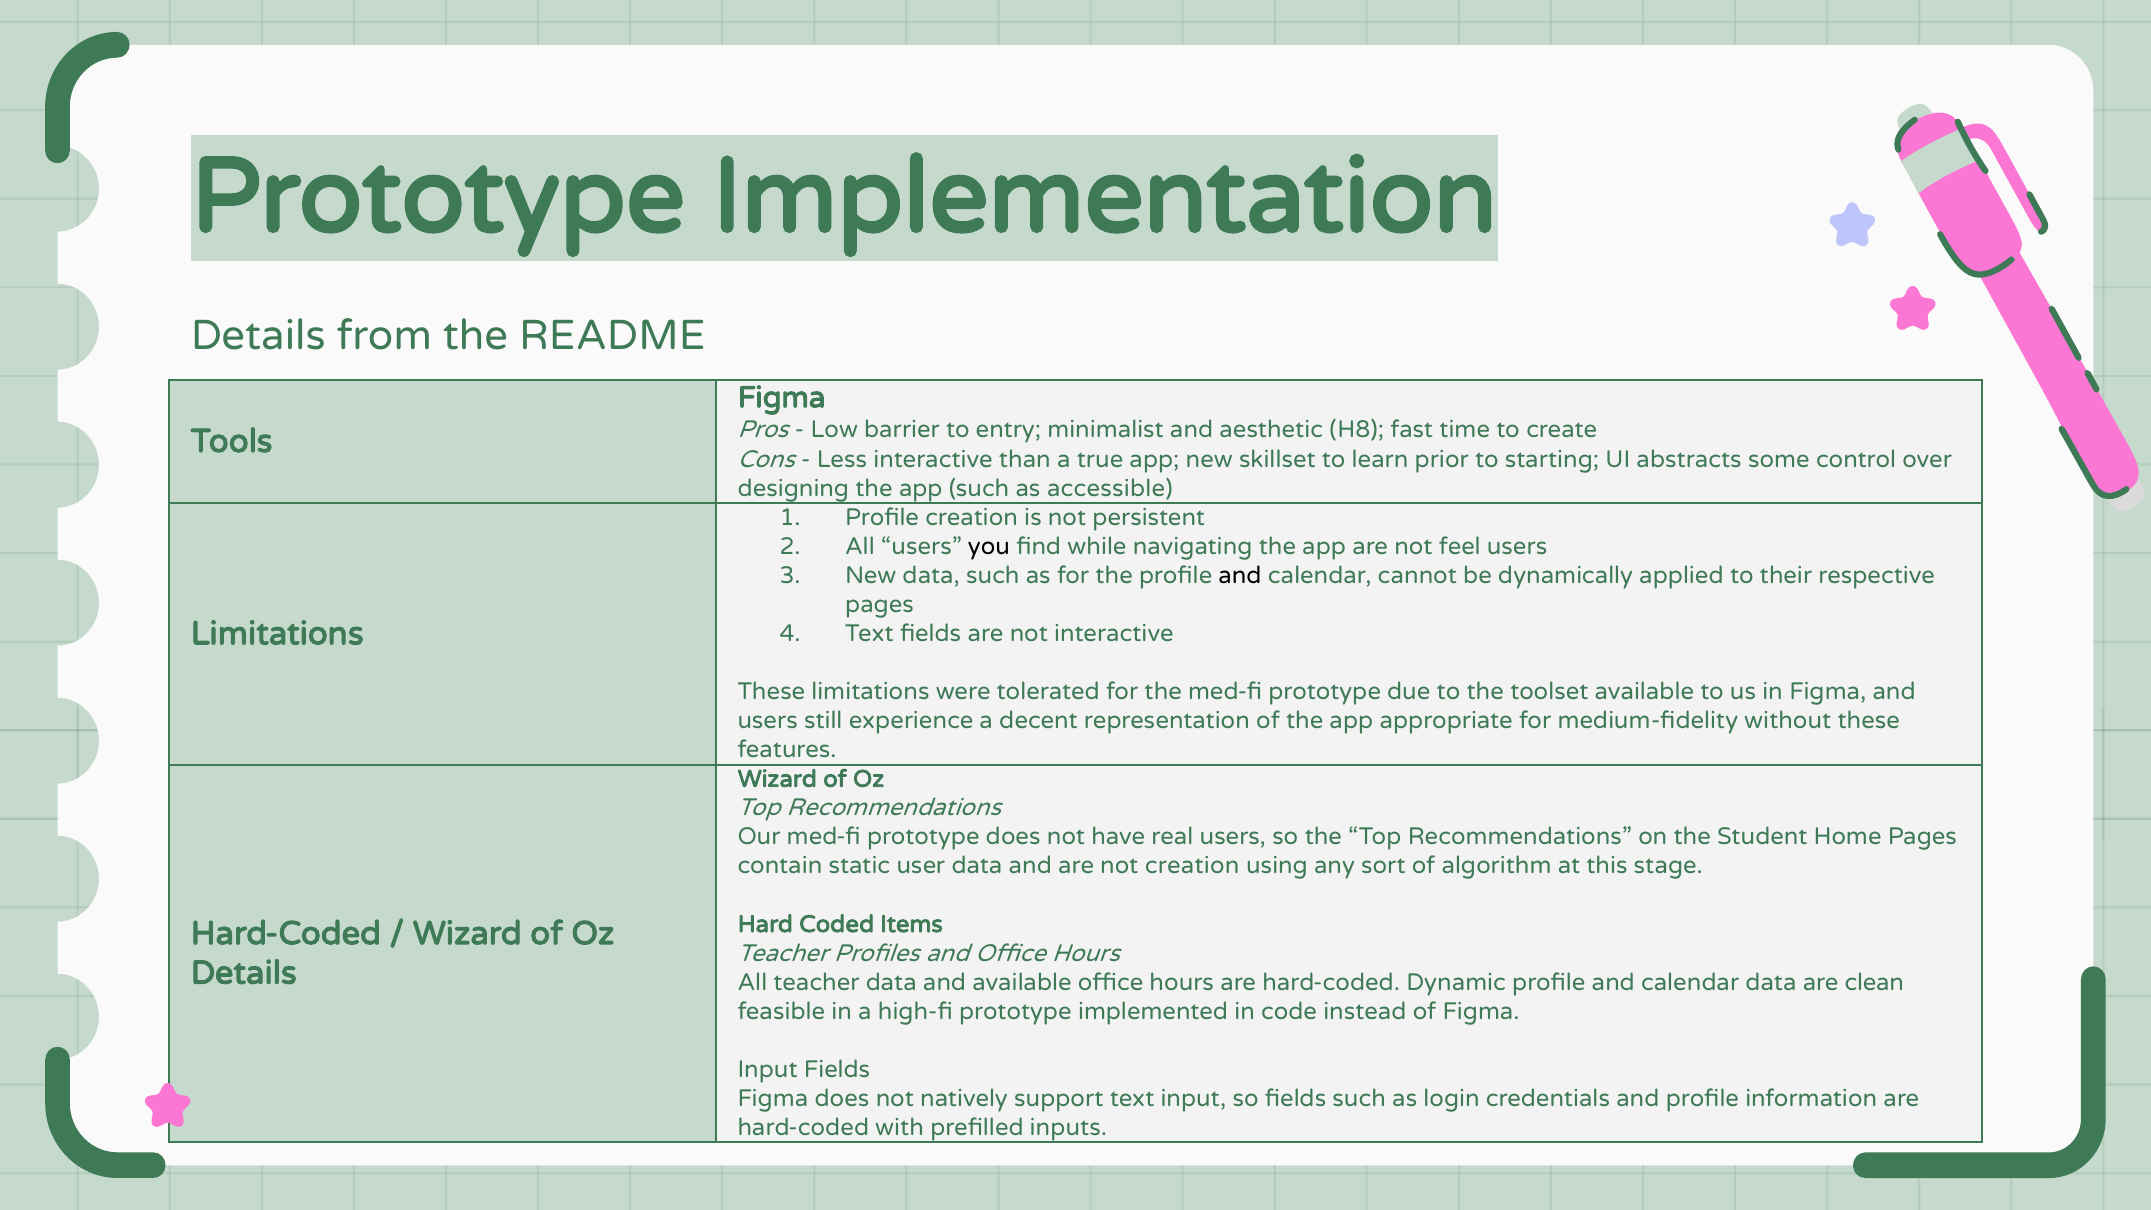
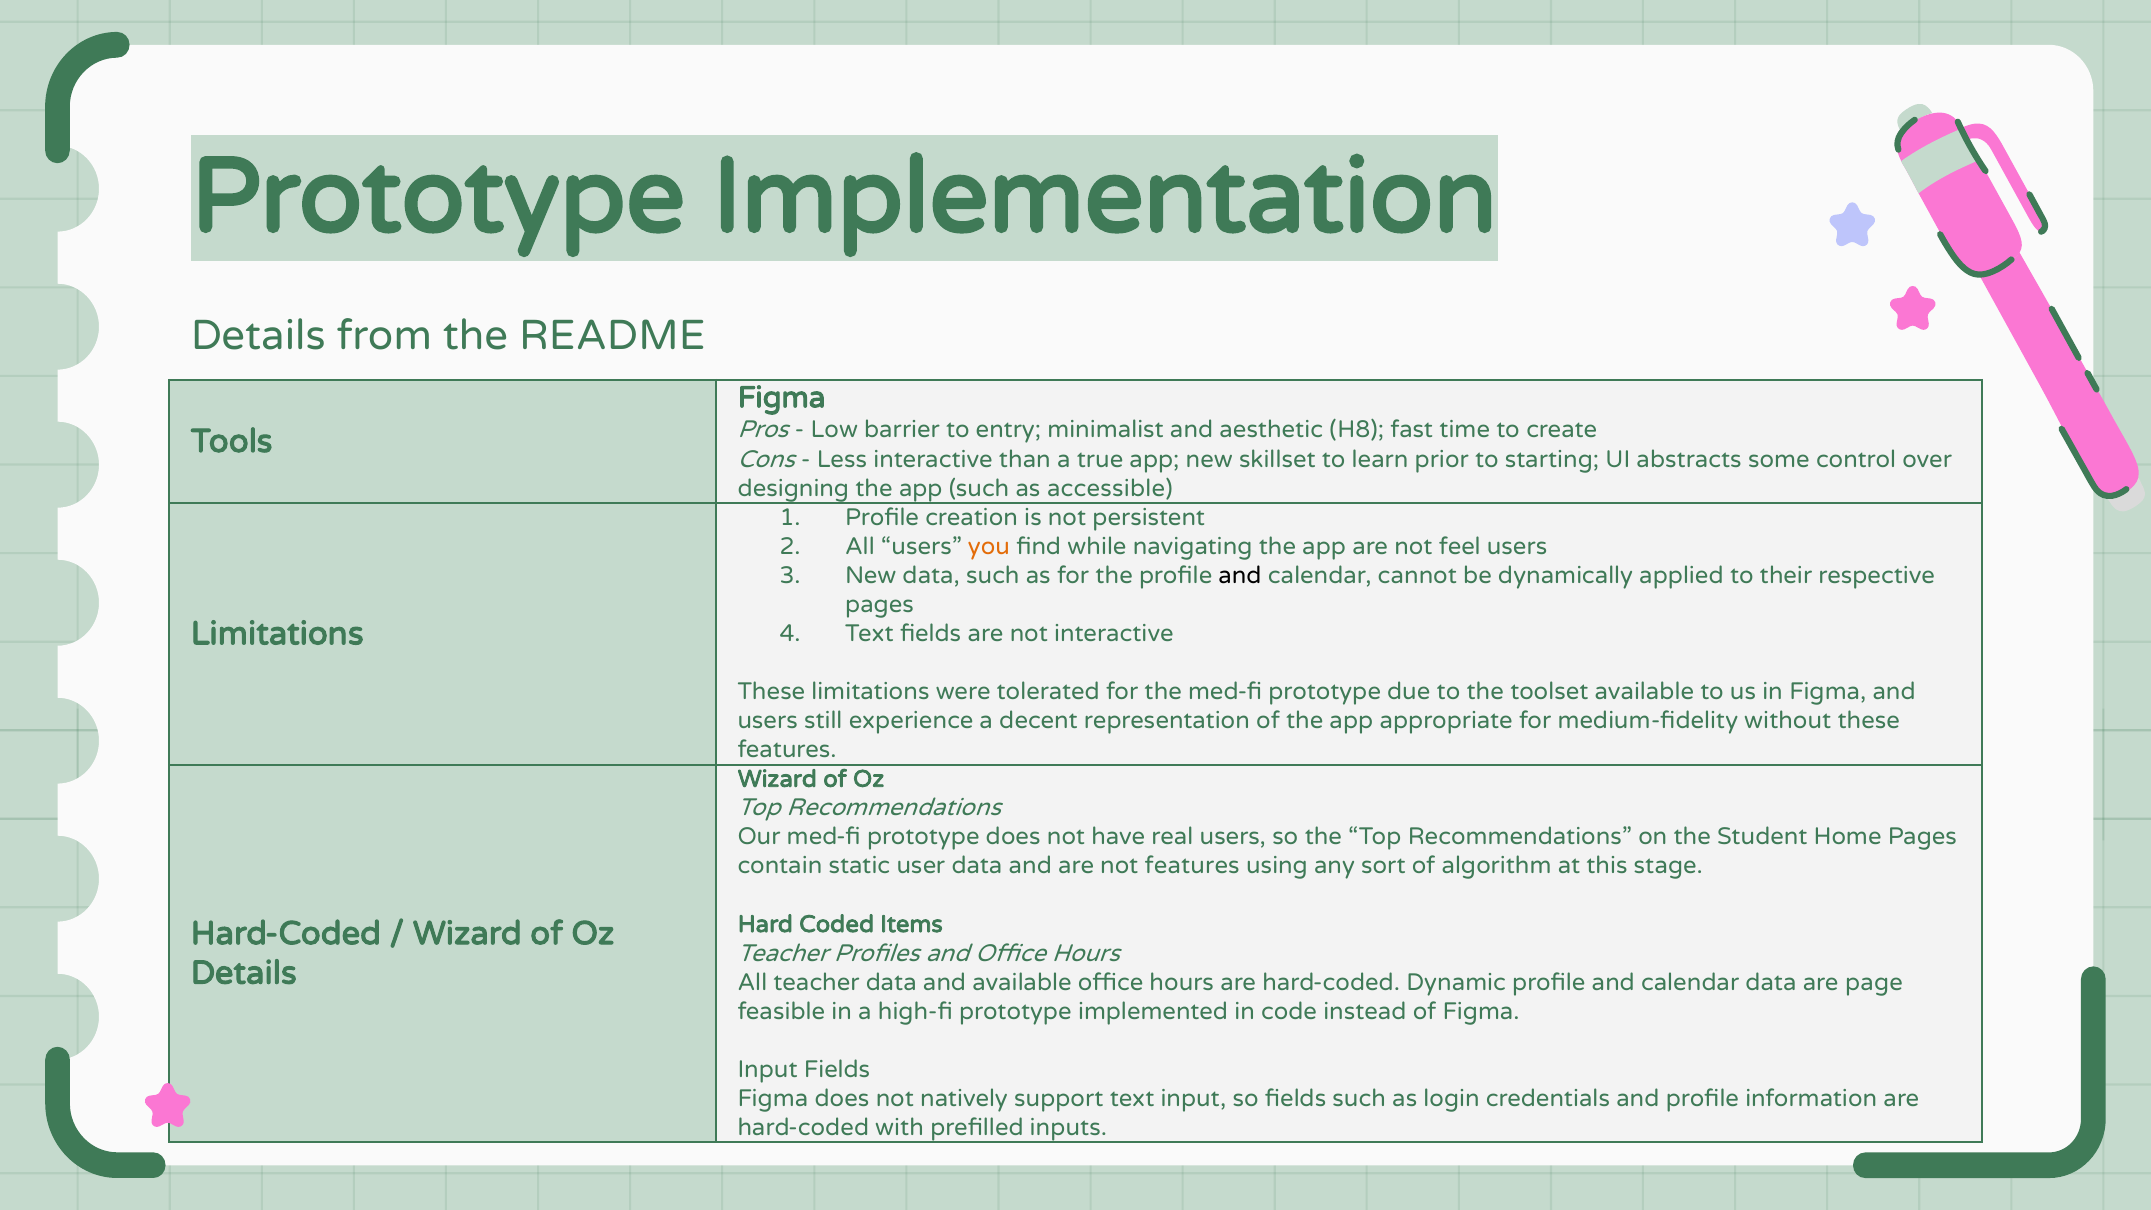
you colour: black -> orange (989, 546)
not creation: creation -> features (1192, 866)
clean: clean -> page (1874, 982)
